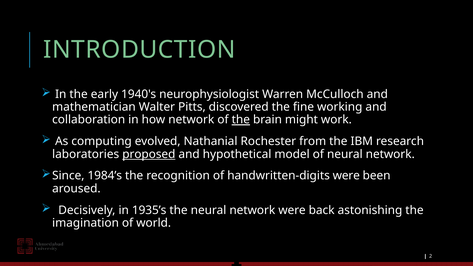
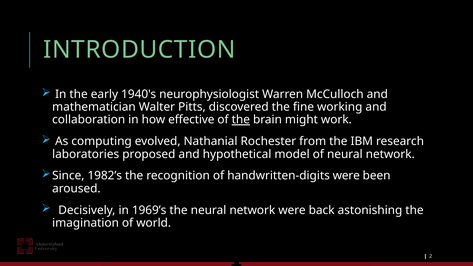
how network: network -> effective (191, 120)
proposed underline: present -> none (149, 154)
1984’s: 1984’s -> 1982’s (105, 176)
1935’s: 1935’s -> 1969’s (149, 210)
